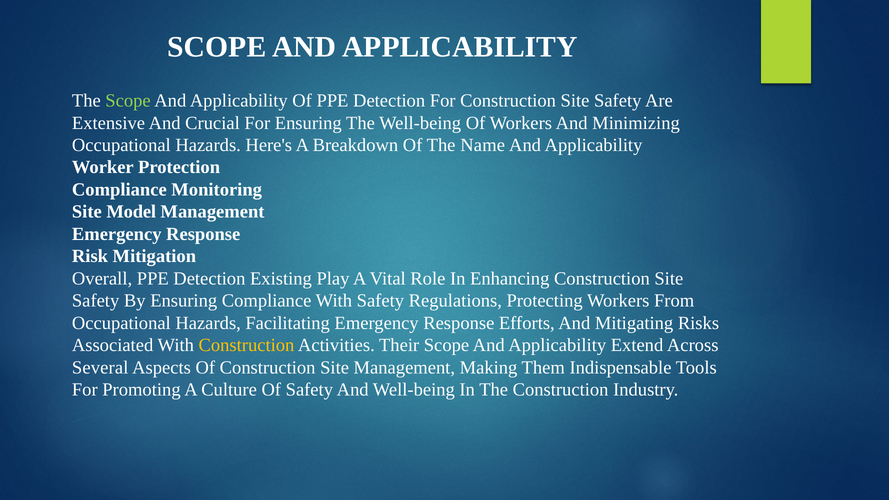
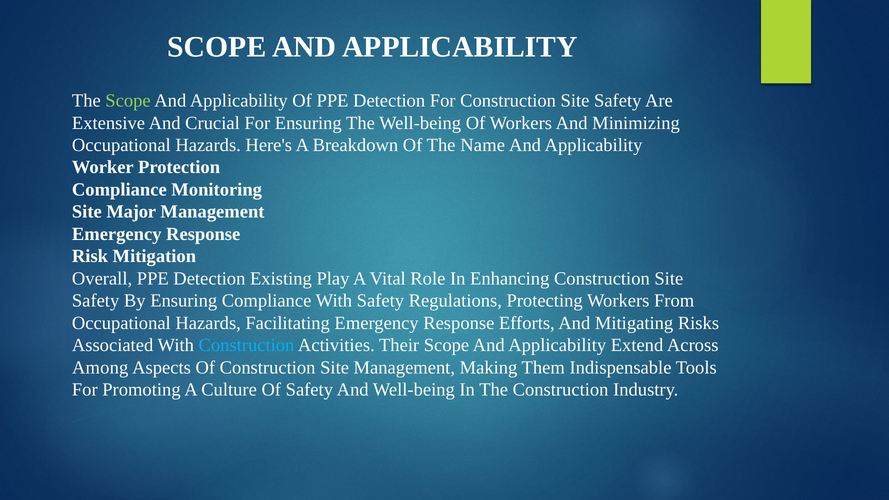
Model: Model -> Major (131, 212)
Construction colour: yellow -> light blue (246, 345)
Several: Several -> Among (100, 367)
